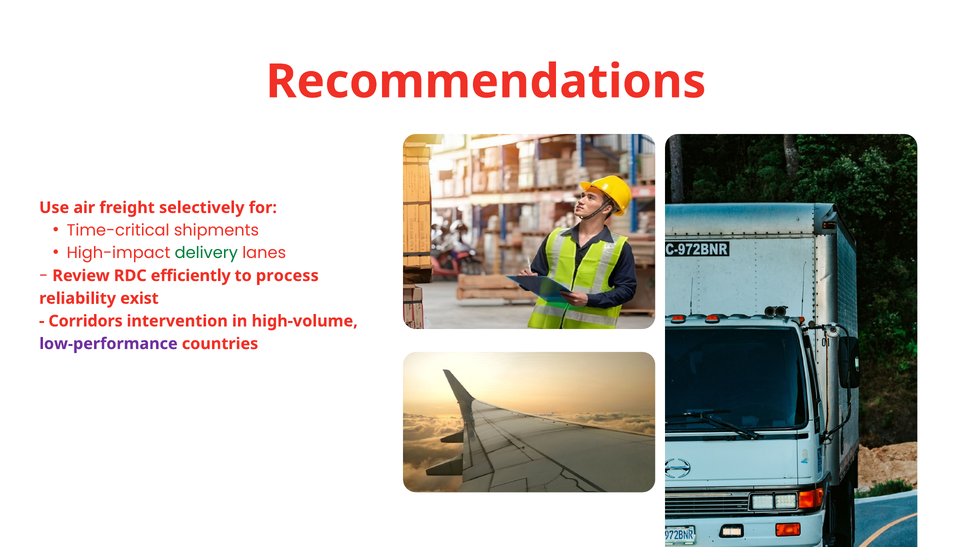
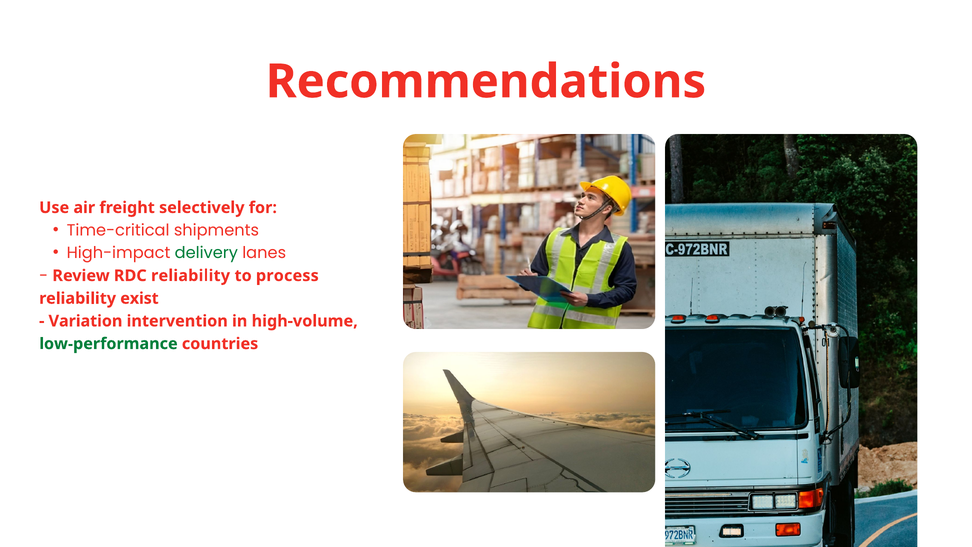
RDC efficiently: efficiently -> reliability (191, 276)
Corridors: Corridors -> Variation (85, 321)
low-performance colour: purple -> green (108, 344)
